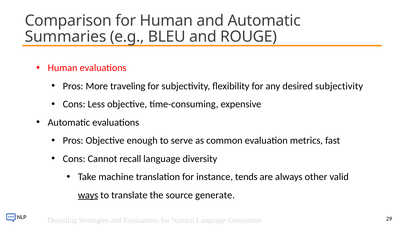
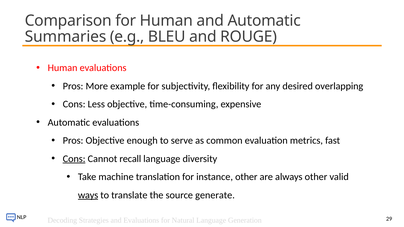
traveling: traveling -> example (128, 86)
desired subjectivity: subjectivity -> overlapping (339, 86)
Cons underline: none -> present (74, 159)
instance tends: tends -> other (246, 177)
